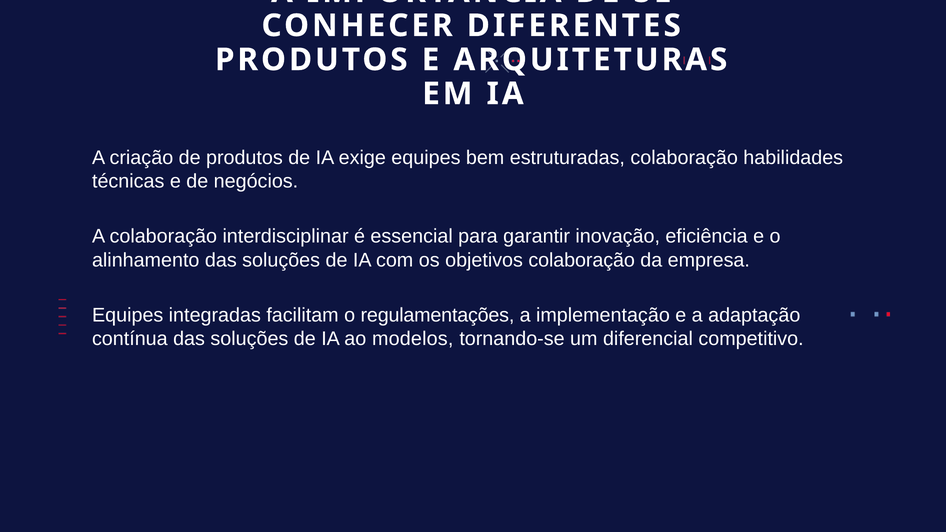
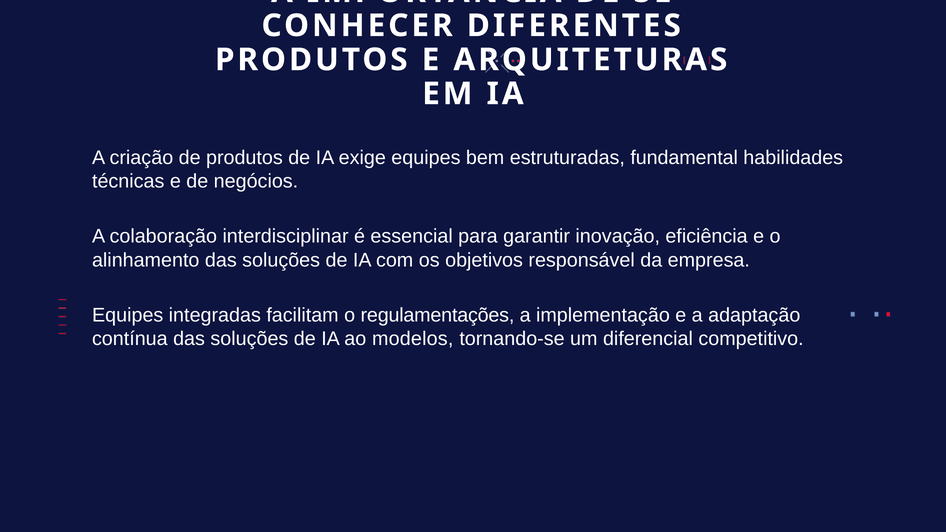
estruturadas colaboração: colaboração -> fundamental (684, 158)
objetivos colaboração: colaboração -> responsável (582, 260)
